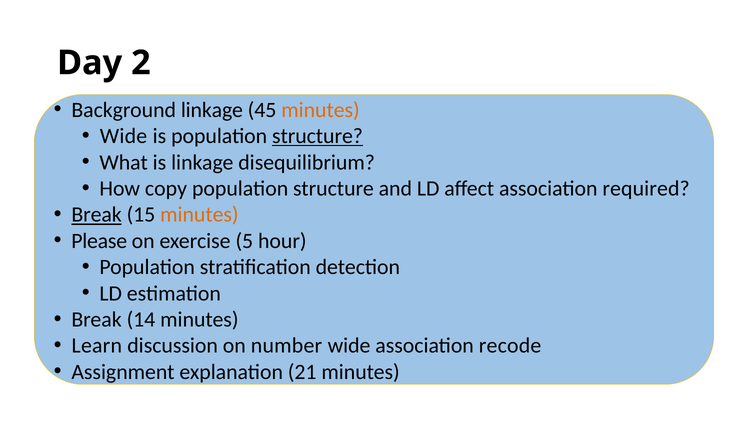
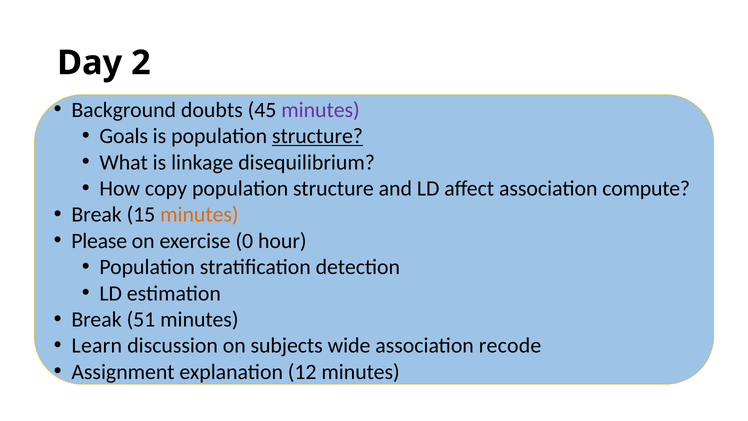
Background linkage: linkage -> doubts (212, 110)
minutes colour: orange -> purple (321, 110)
Wide: Wide -> Goals (124, 136)
required: required -> compute (646, 188)
Break underline: present -> none (97, 215)
5: 5 -> 0 (244, 241)
14: 14 -> 51 (141, 319)
number: number -> subjects (287, 346)
21: 21 -> 12 (302, 372)
